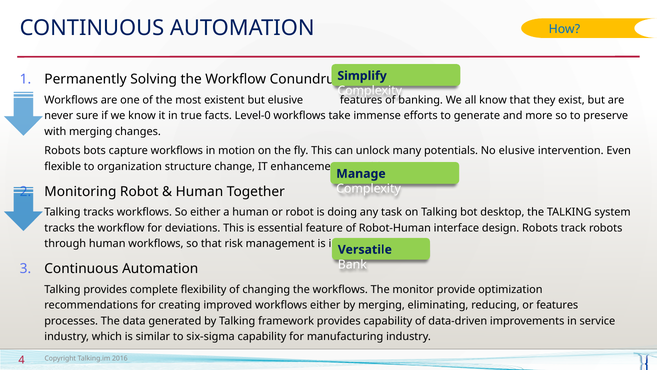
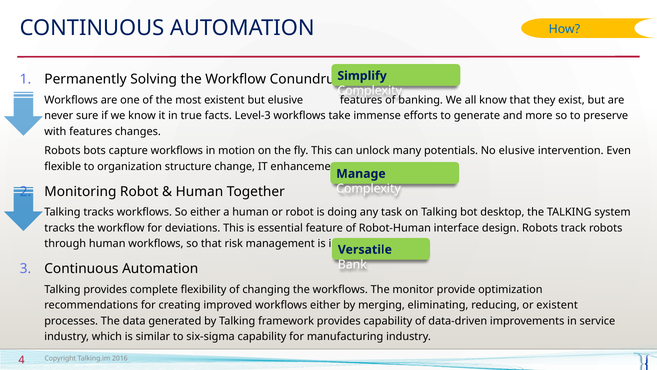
Level-0: Level-0 -> Level-3 (253, 116)
with merging: merging -> features (91, 131)
or features: features -> existent (557, 305)
